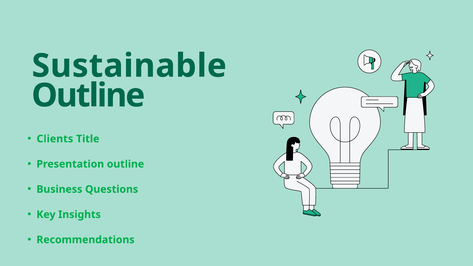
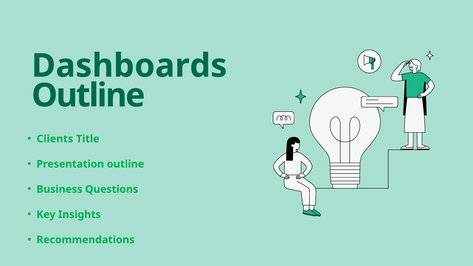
Sustainable: Sustainable -> Dashboards (129, 66)
